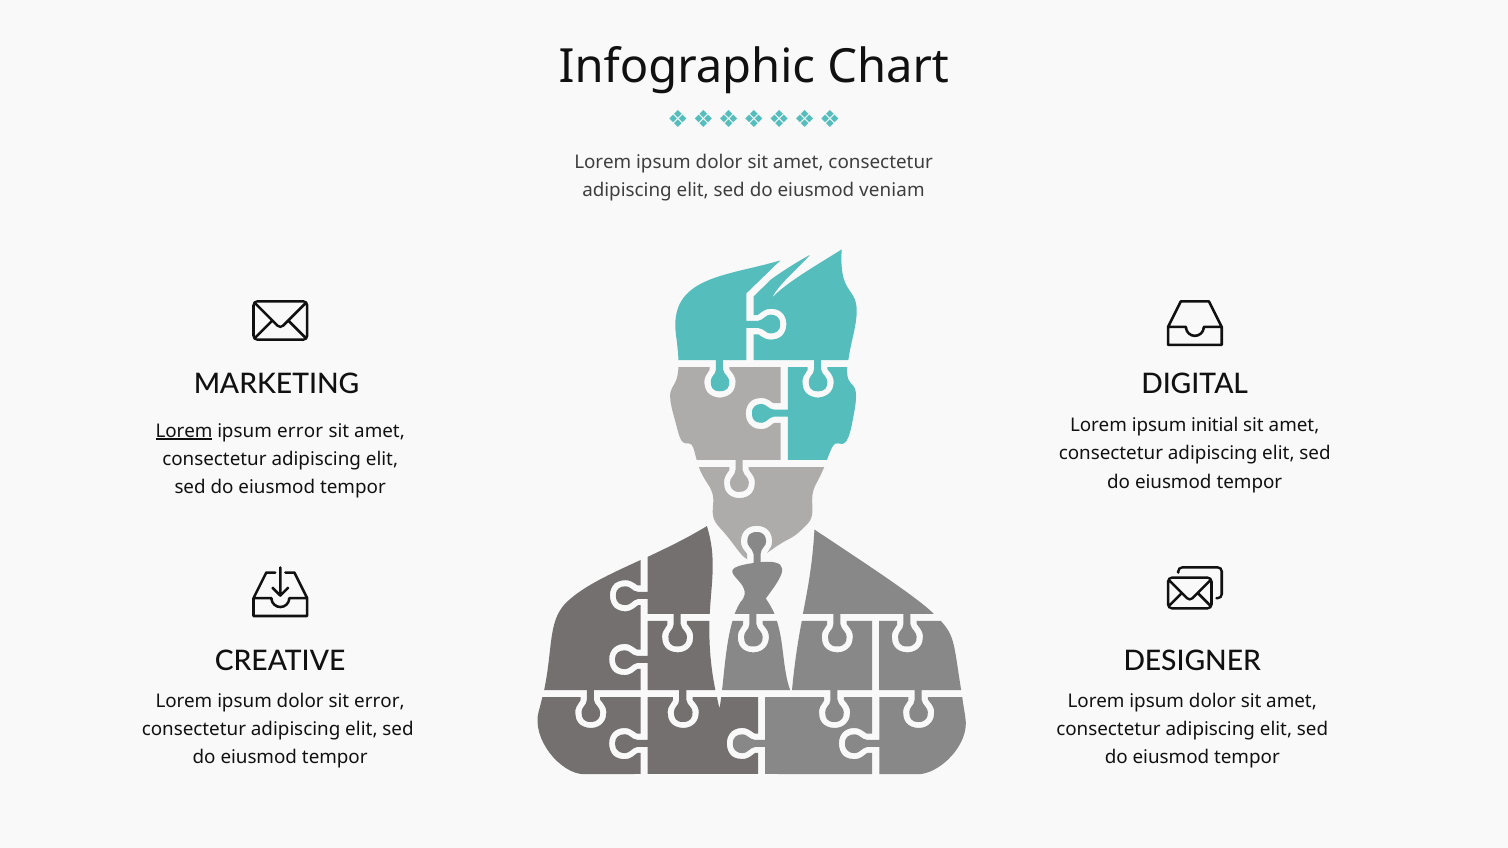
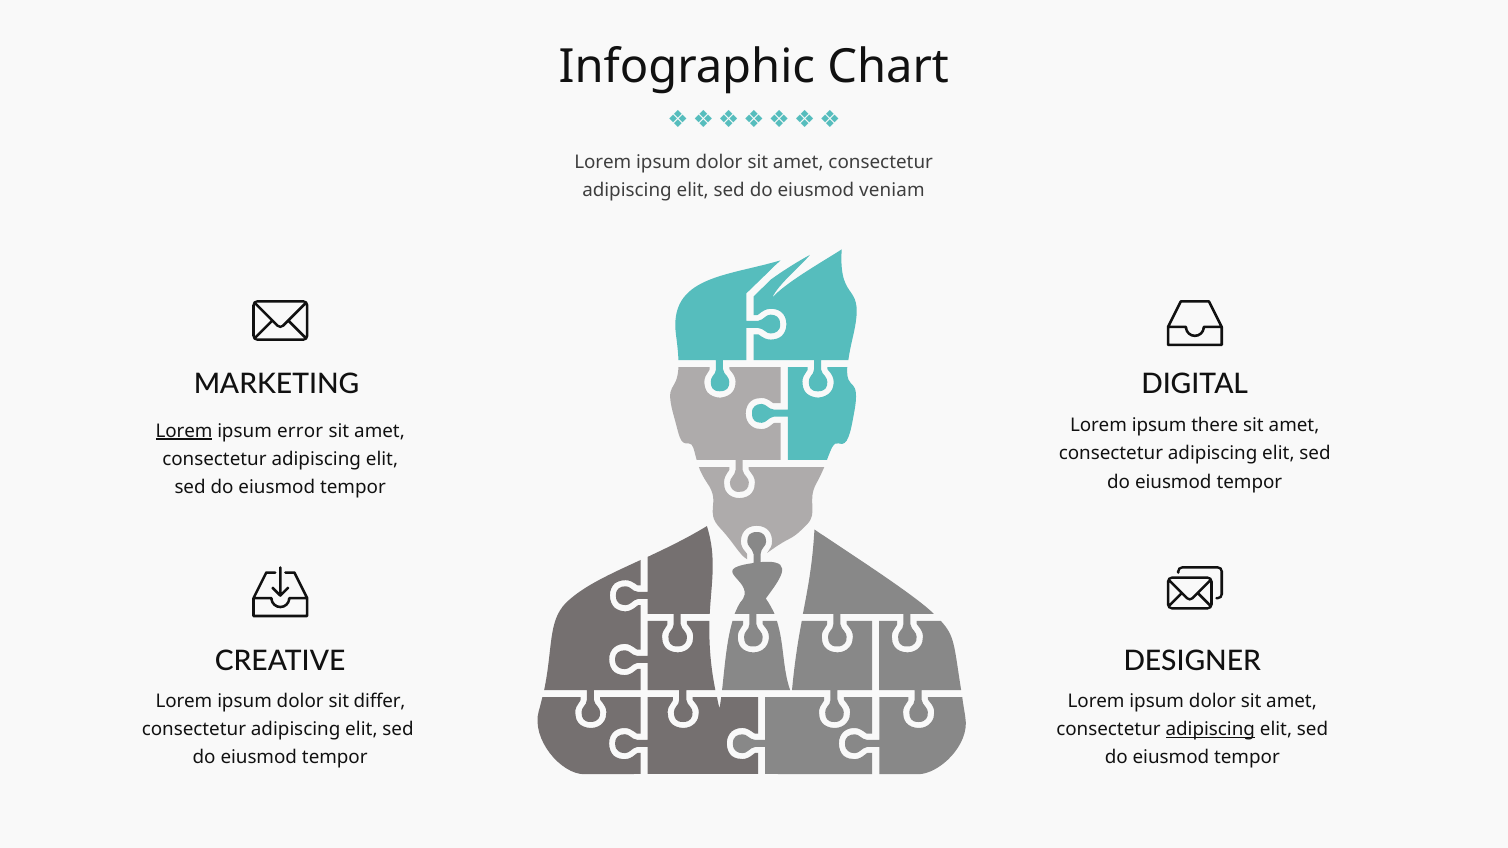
initial: initial -> there (1215, 426)
sit error: error -> differ (380, 701)
adipiscing underline: none -> present (1210, 730)
